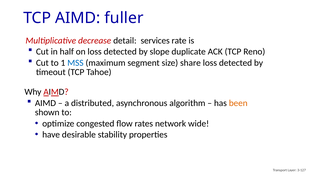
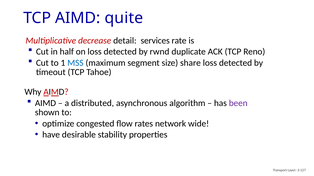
fuller: fuller -> quite (124, 18)
slope: slope -> rwnd (160, 52)
been colour: orange -> purple (238, 103)
